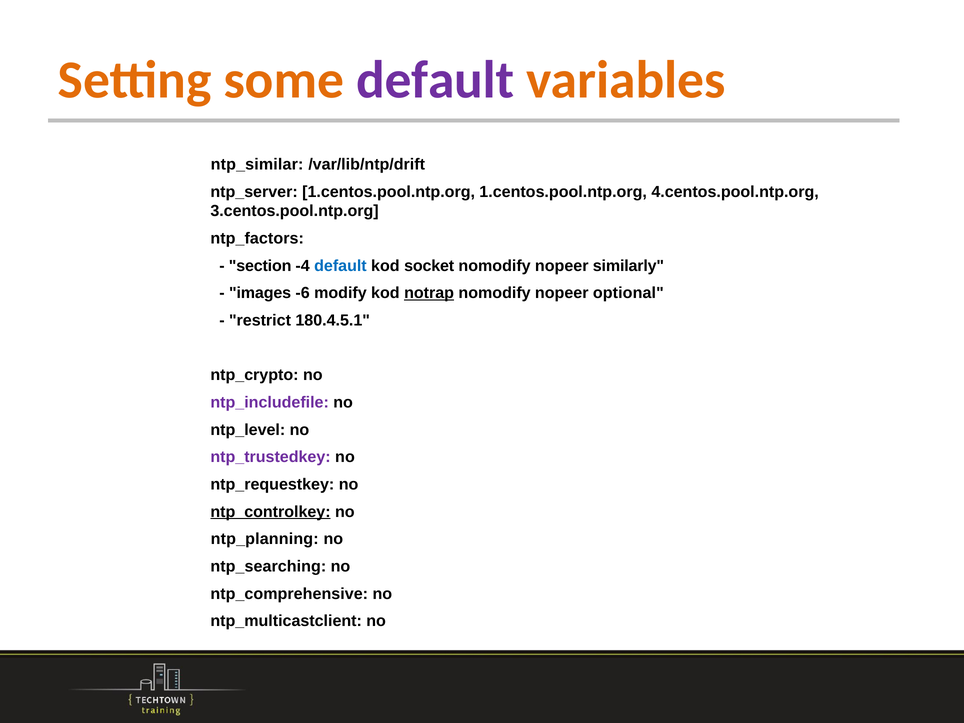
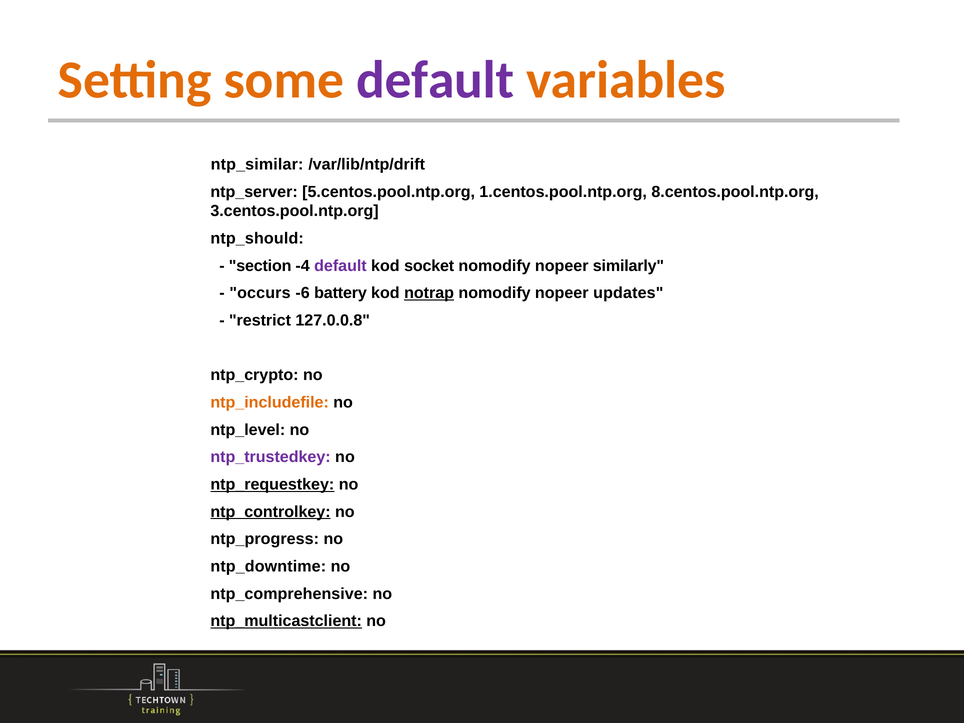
ntp_server 1.centos.pool.ntp.org: 1.centos.pool.ntp.org -> 5.centos.pool.ntp.org (389, 192)
4.centos.pool.ntp.org: 4.centos.pool.ntp.org -> 8.centos.pool.ntp.org (735, 192)
ntp_factors: ntp_factors -> ntp_should (257, 239)
default colour: blue -> purple (340, 266)
images: images -> occurs (260, 293)
modify: modify -> battery (341, 293)
optional: optional -> updates (628, 293)
180.4.5.1: 180.4.5.1 -> 127.0.0.8 (333, 320)
ntp_includefile colour: purple -> orange (270, 402)
ntp_requestkey underline: none -> present (272, 484)
ntp_planning: ntp_planning -> ntp_progress (265, 539)
ntp_searching: ntp_searching -> ntp_downtime (268, 566)
ntp_multicastclient underline: none -> present (286, 621)
